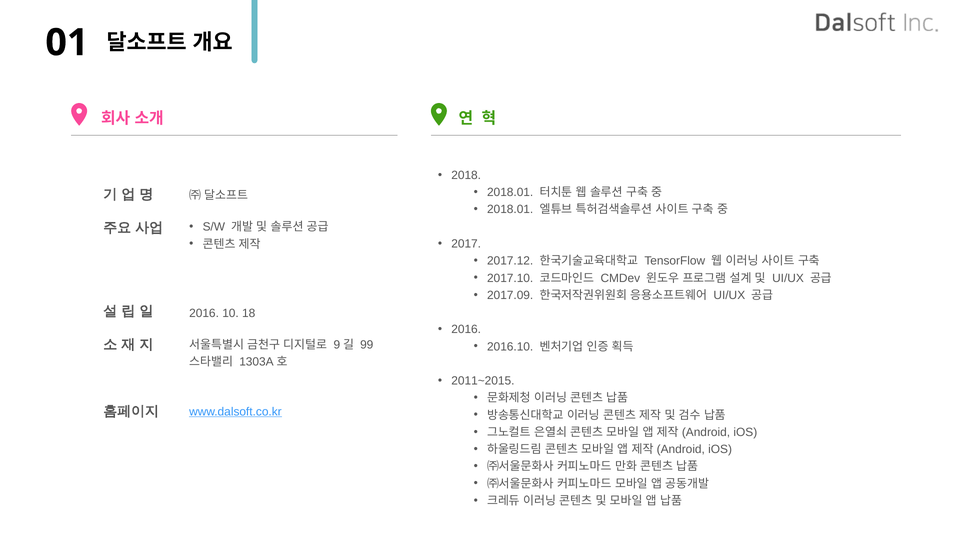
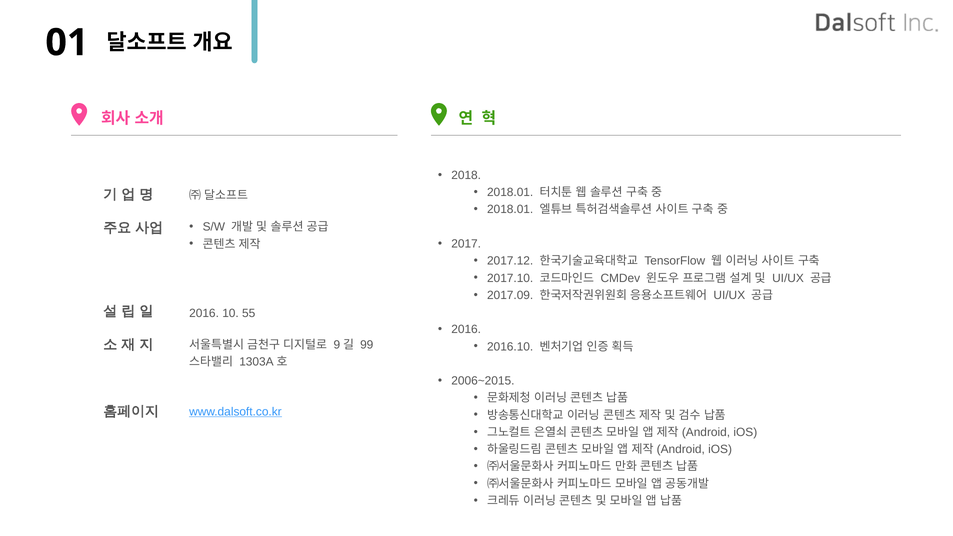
18: 18 -> 55 (249, 313)
2011~2015: 2011~2015 -> 2006~2015 (483, 381)
